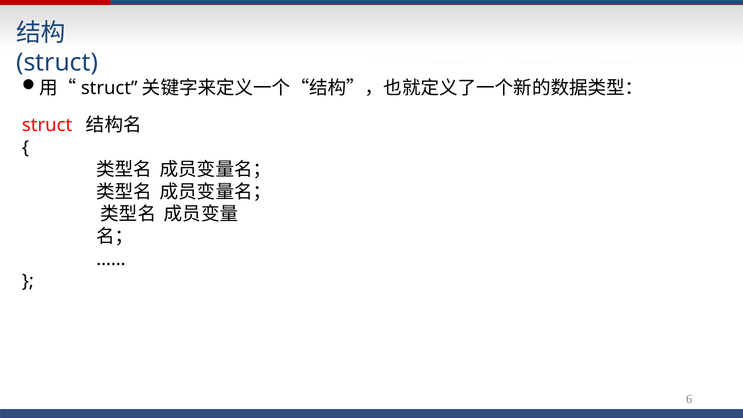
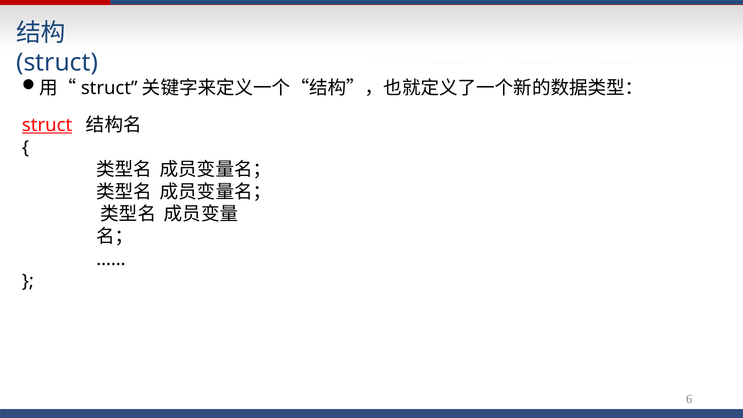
struct underline: none -> present (47, 125)
